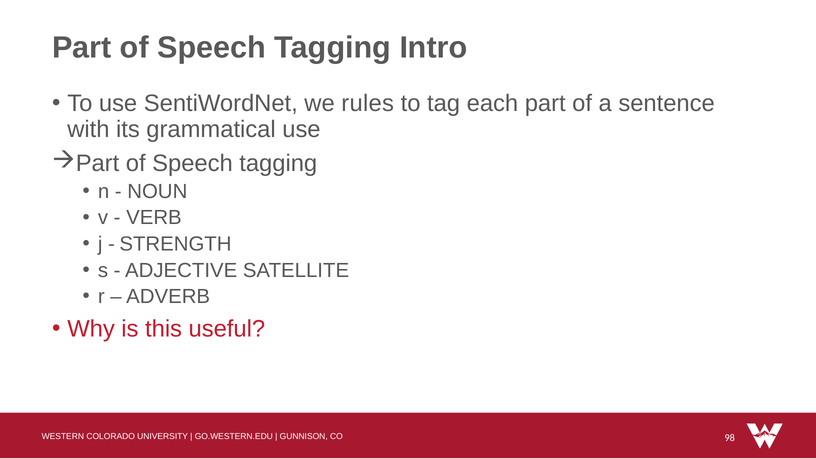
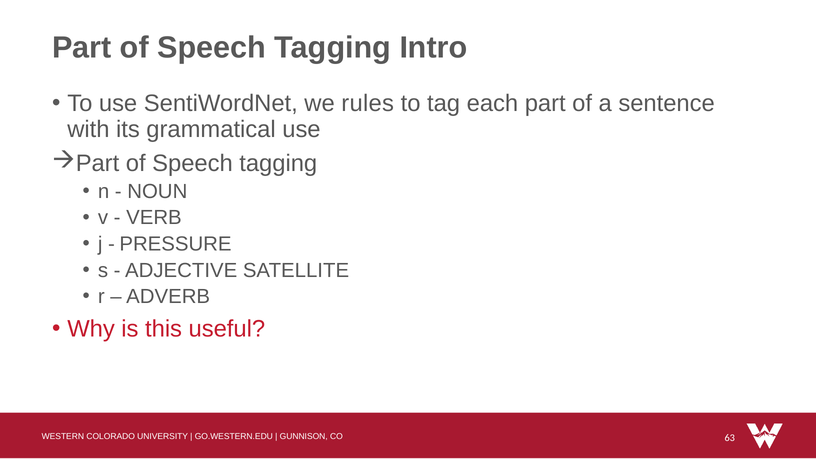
STRENGTH: STRENGTH -> PRESSURE (175, 244)
98: 98 -> 63 (730, 438)
